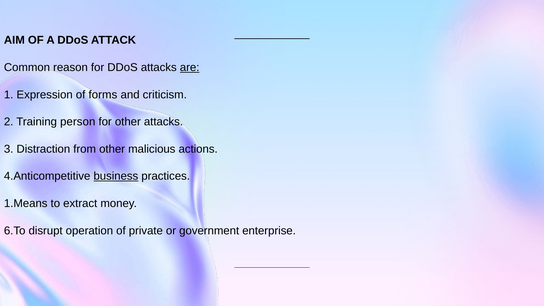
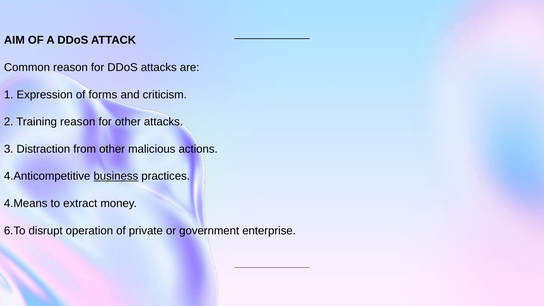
are underline: present -> none (190, 67)
Training person: person -> reason (78, 122)
1.Means: 1.Means -> 4.Means (26, 203)
